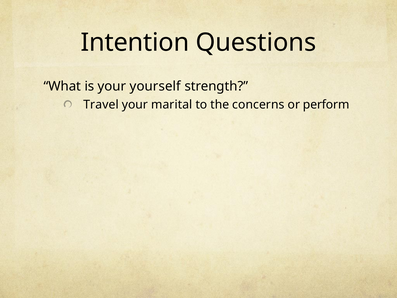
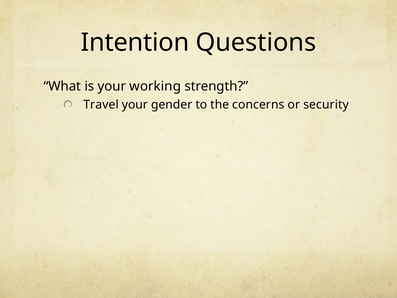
yourself: yourself -> working (155, 86)
marital: marital -> gender (172, 105)
perform: perform -> security (326, 105)
